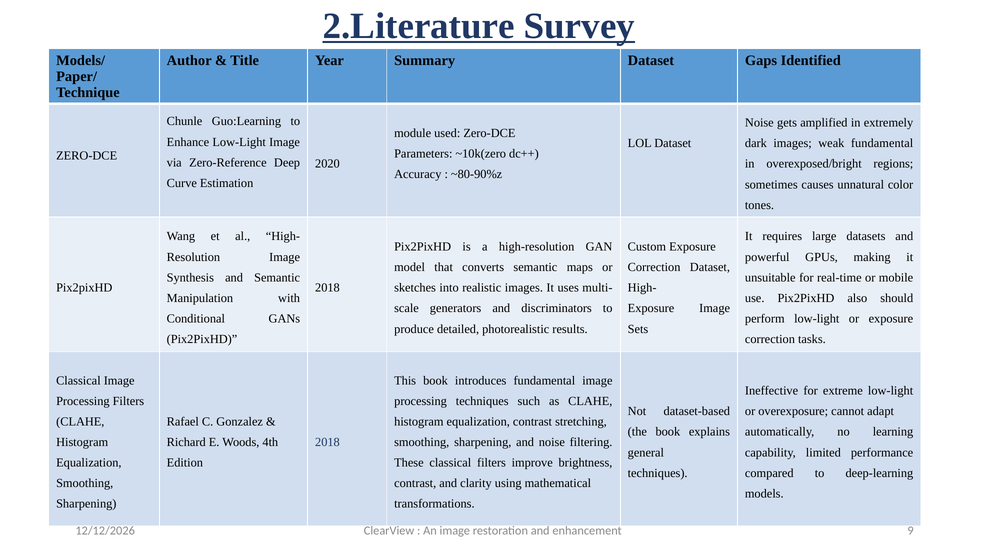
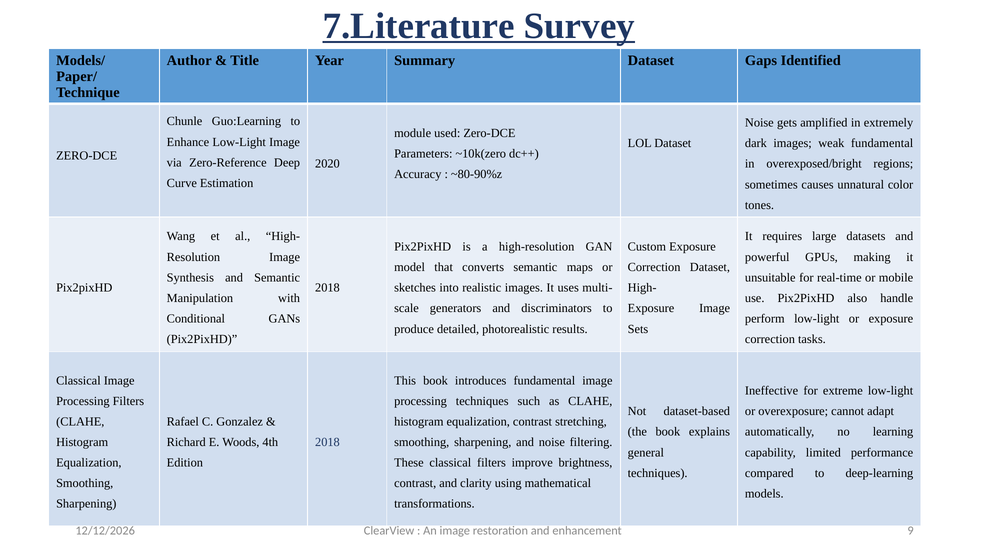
2.Literature: 2.Literature -> 7.Literature (419, 26)
should: should -> handle (897, 298)
